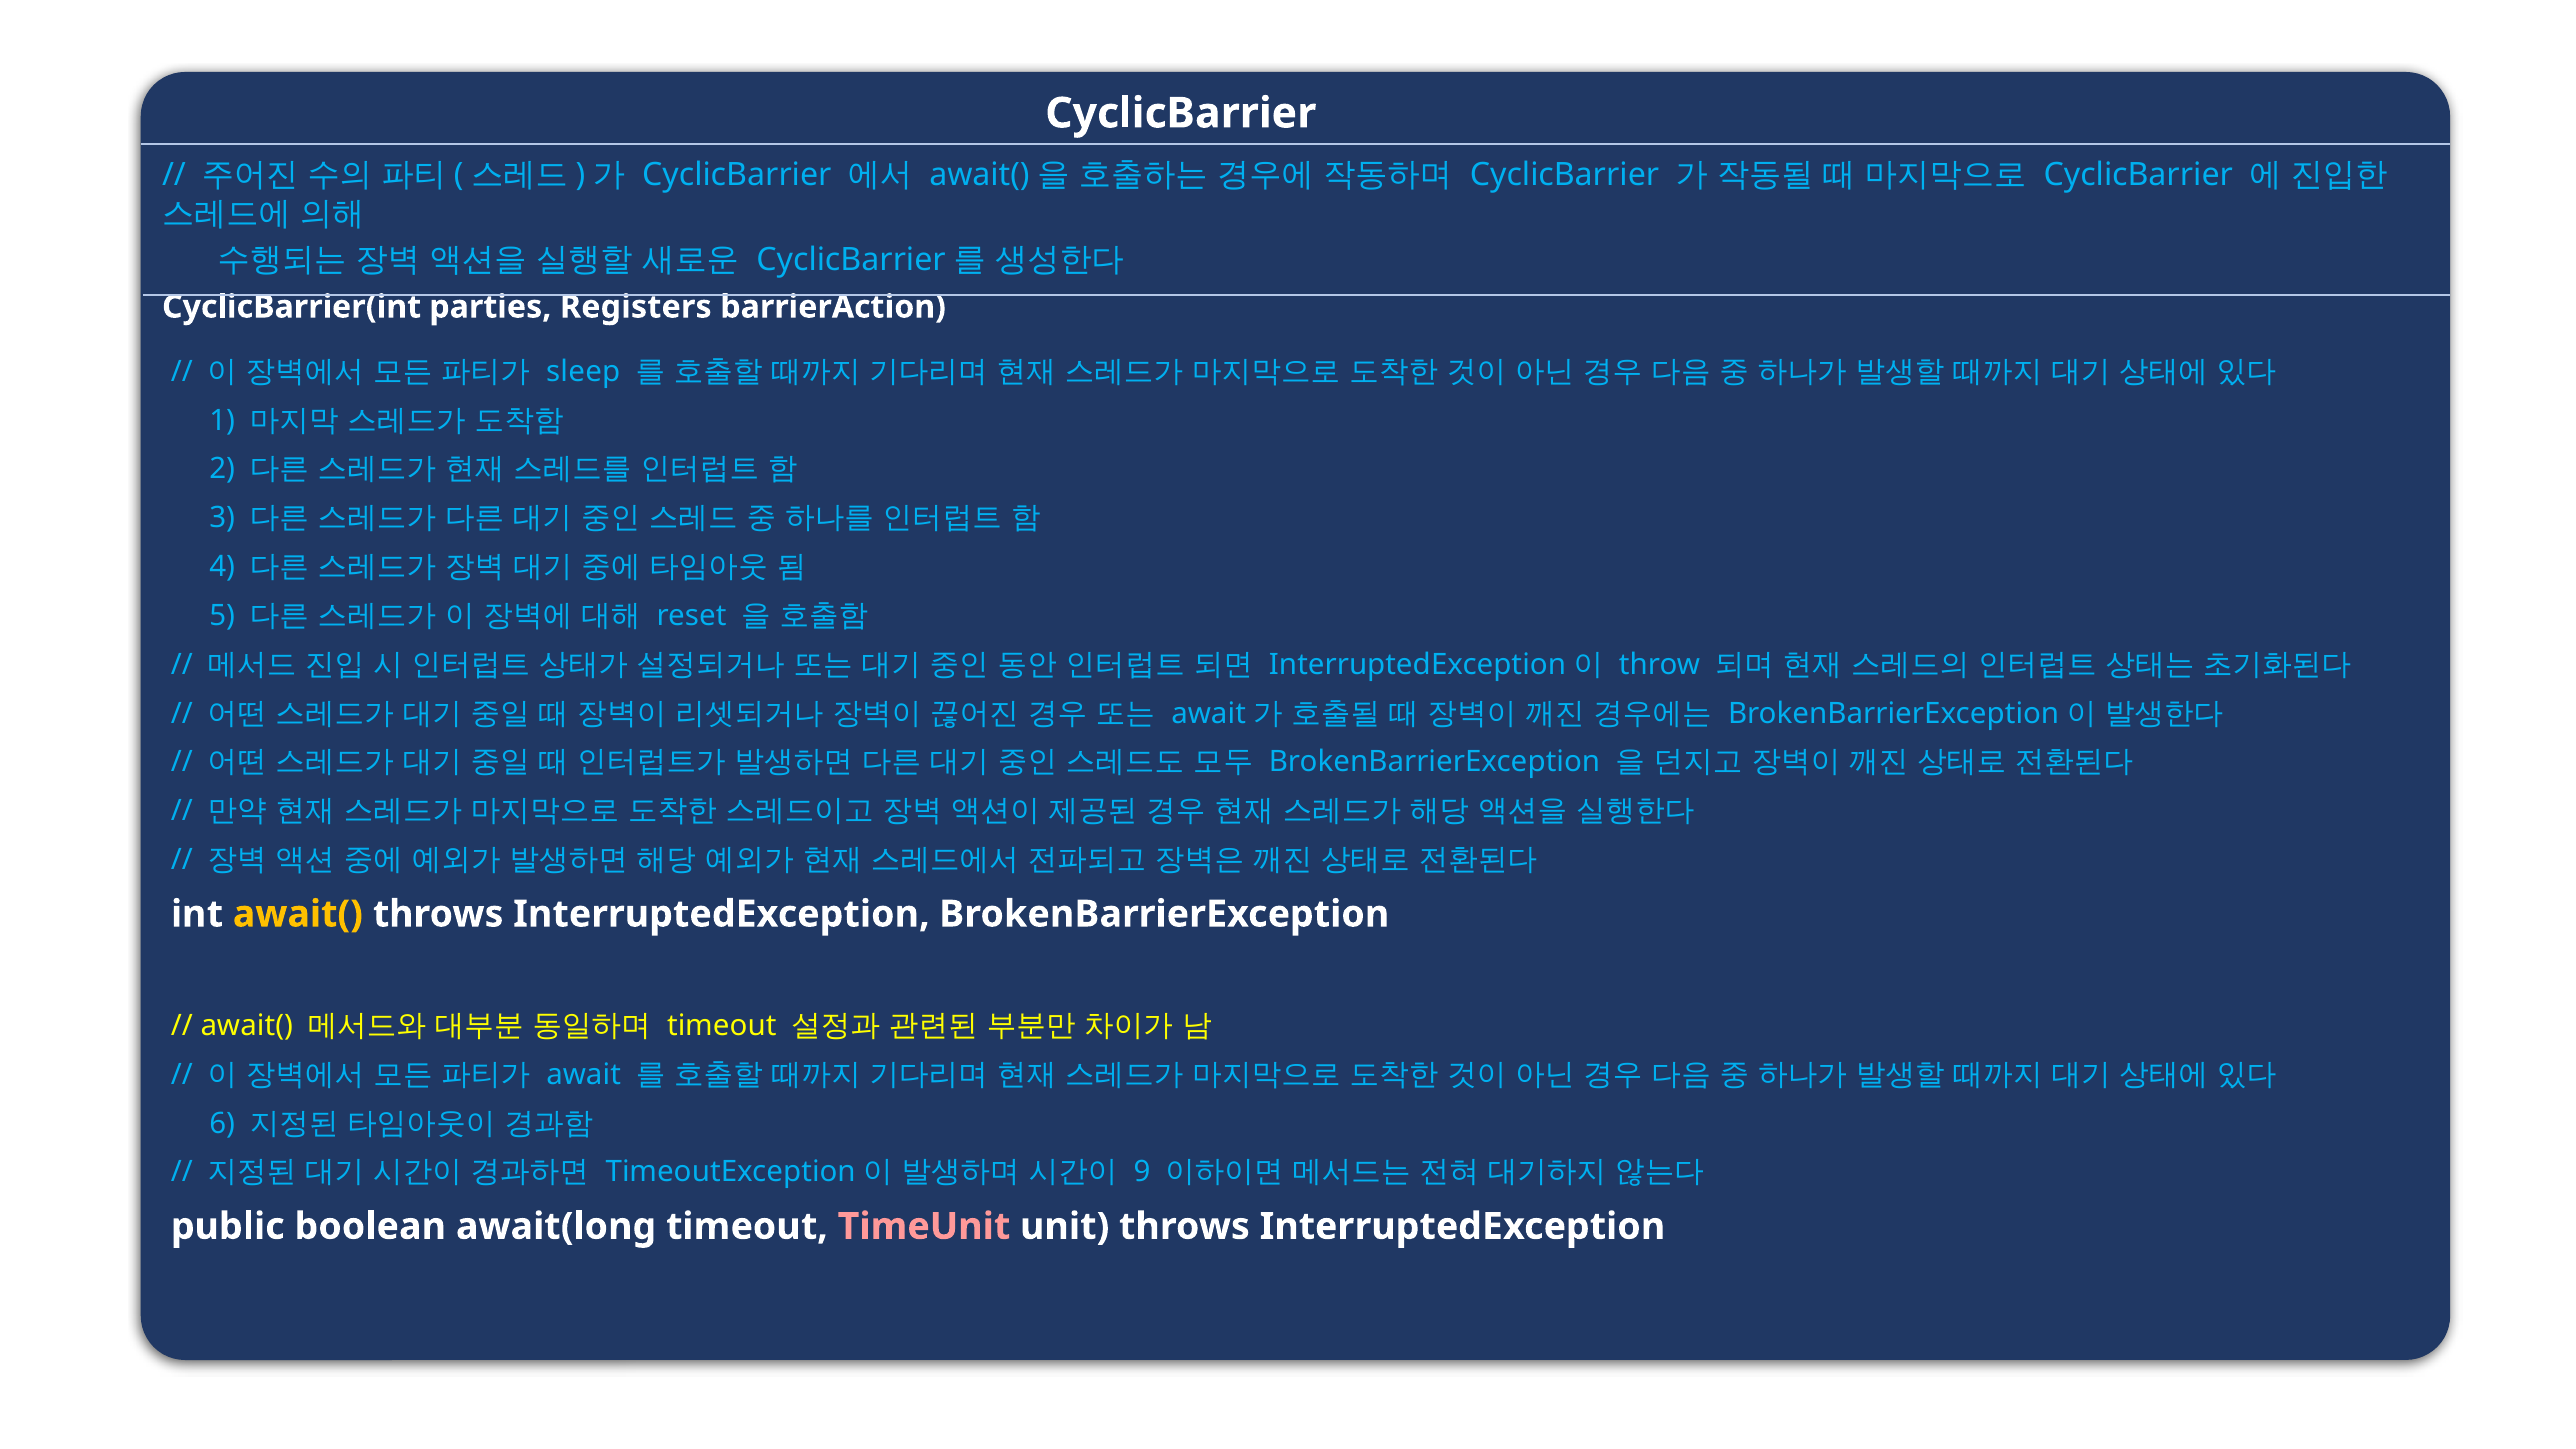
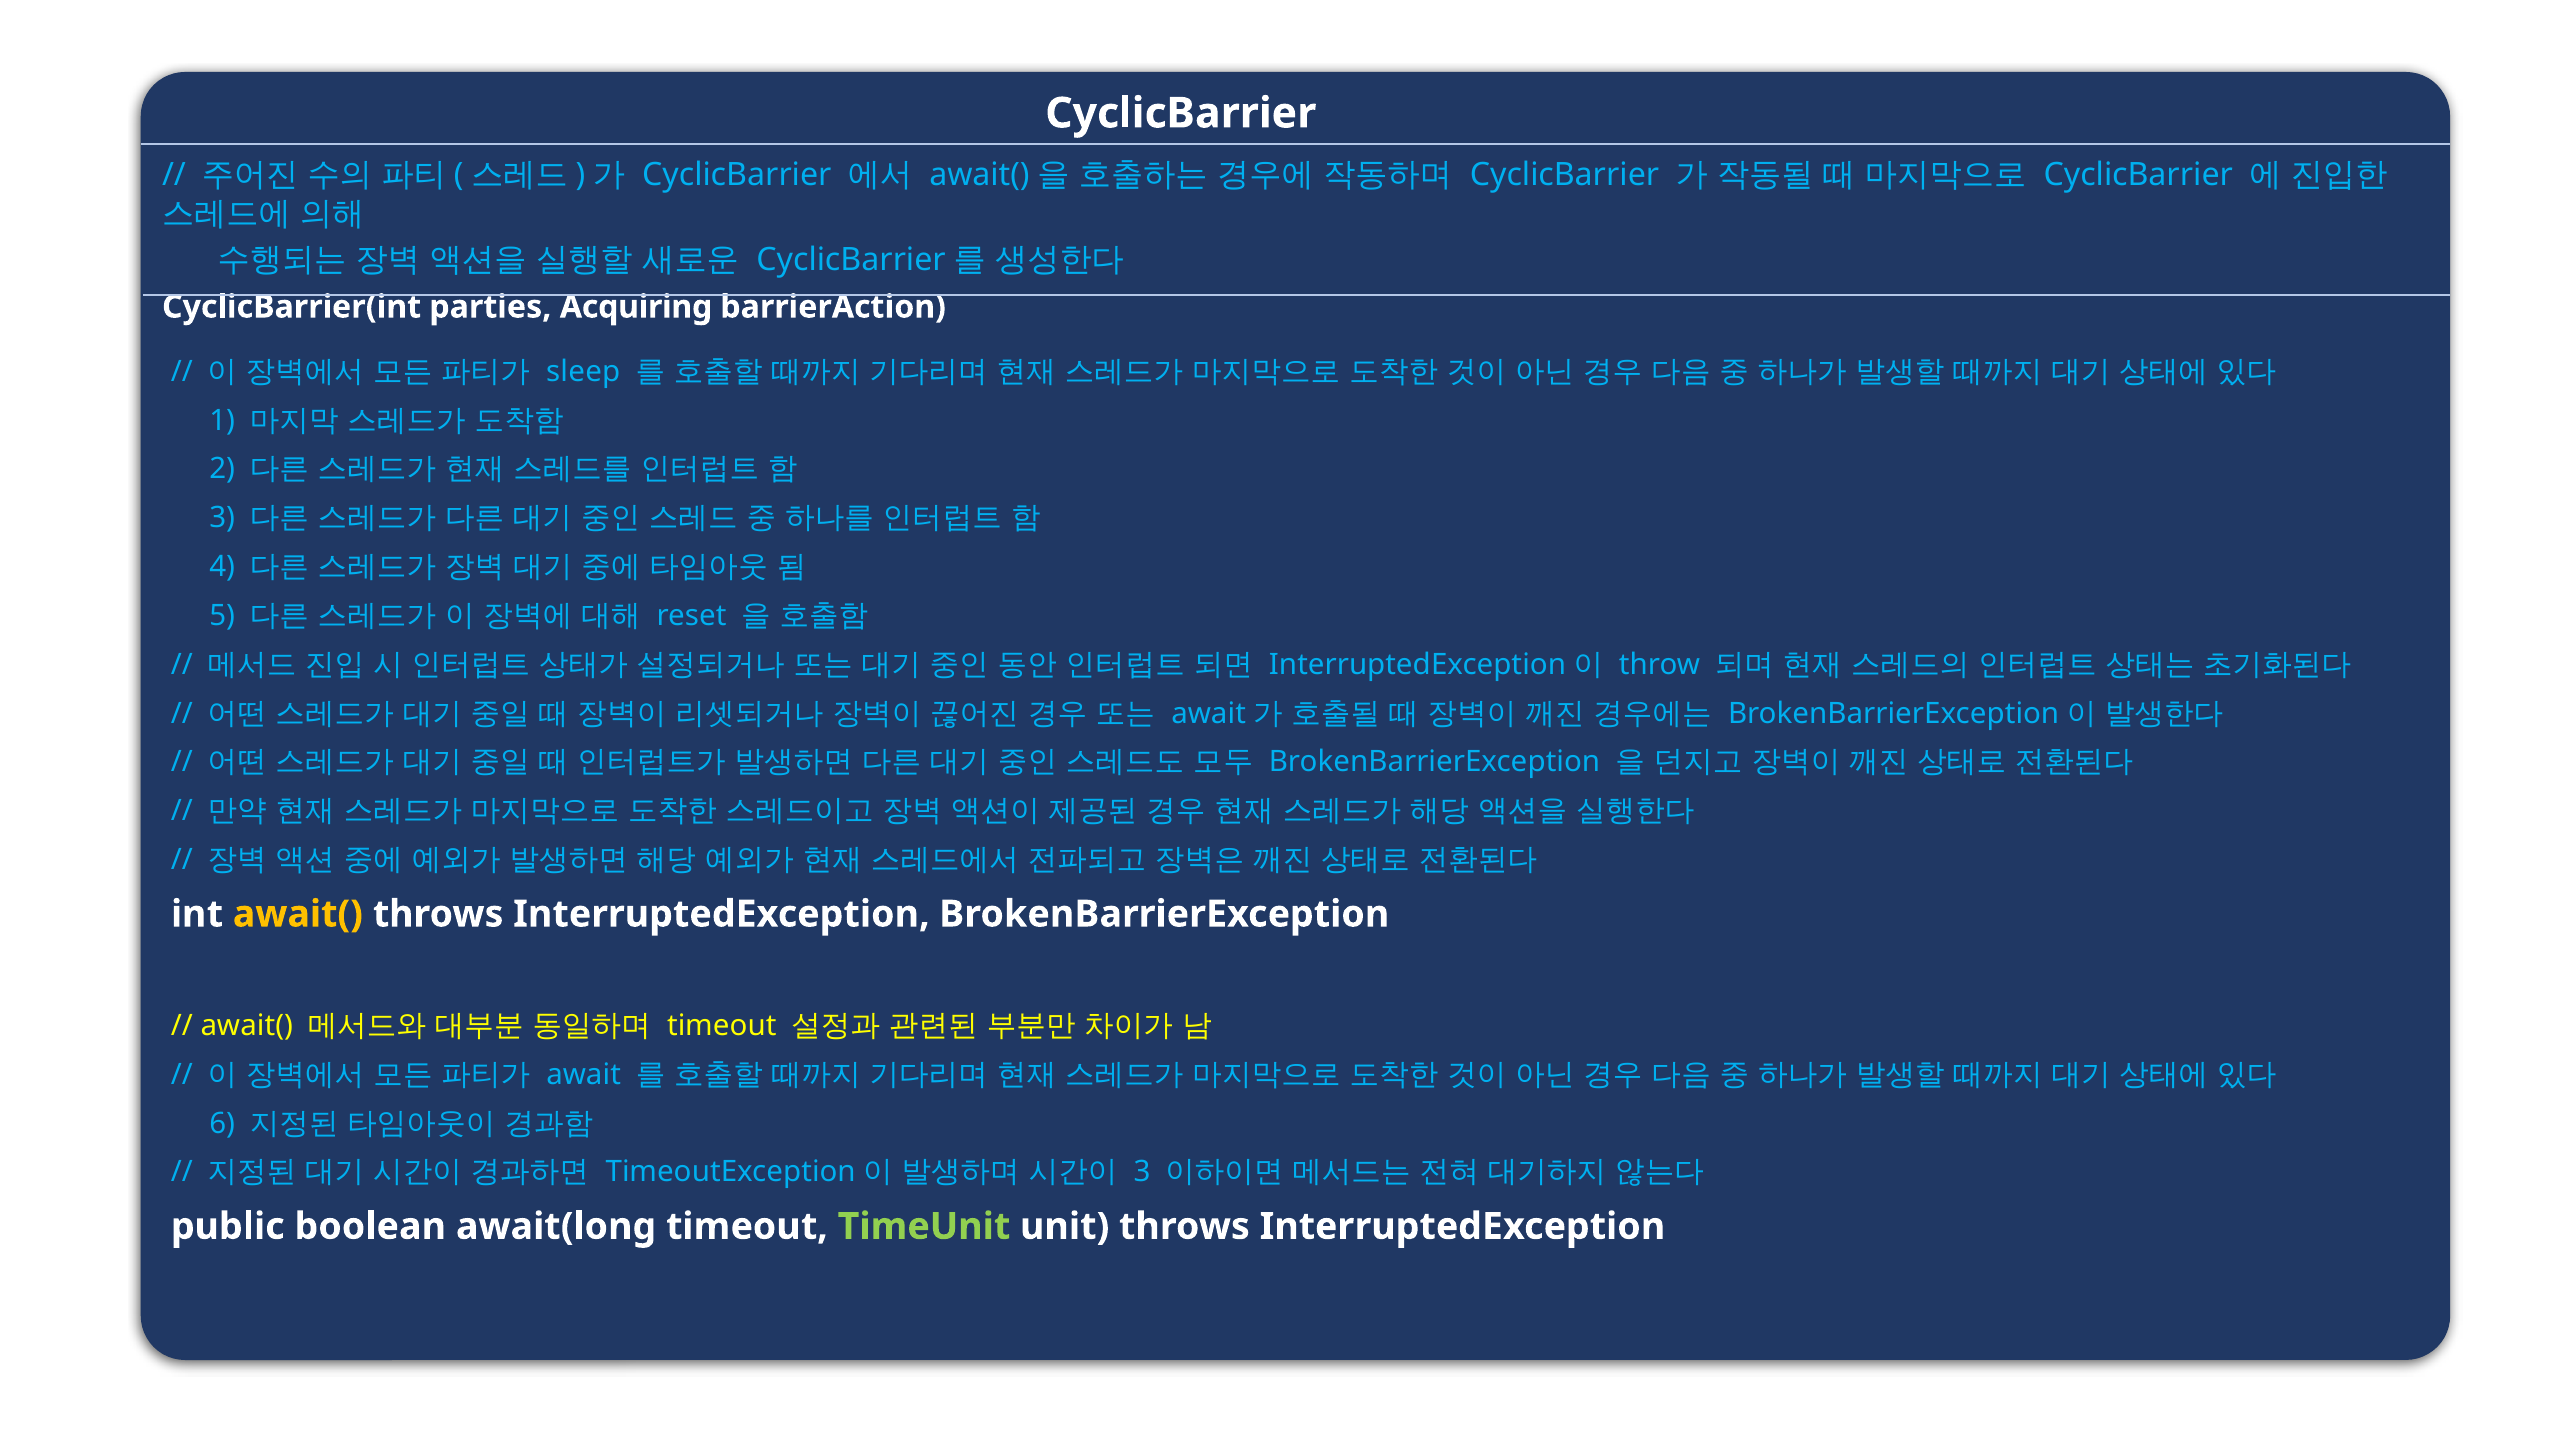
Registers: Registers -> Acquiring (636, 307)
9: 9 -> 3 (1142, 1172)
TimeUnit colour: pink -> light green (924, 1226)
